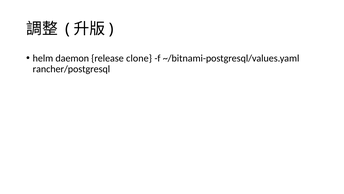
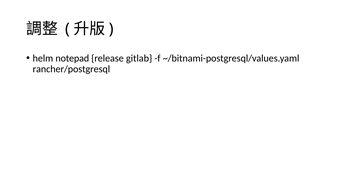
daemon: daemon -> notepad (72, 58)
clone: clone -> gitlab (139, 58)
